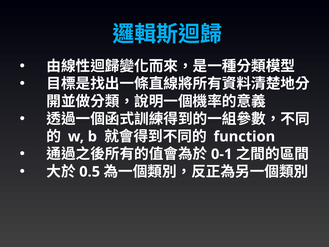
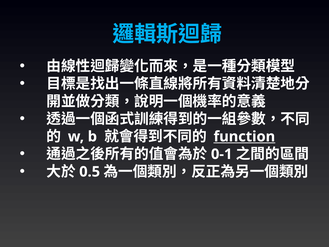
function underline: none -> present (244, 136)
